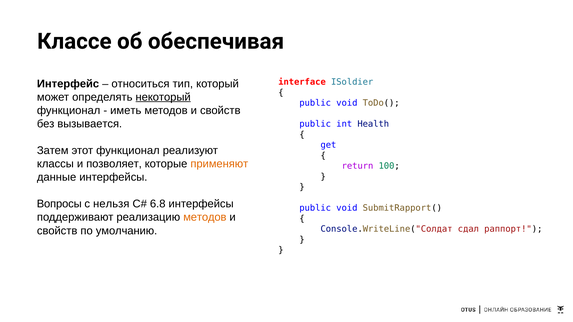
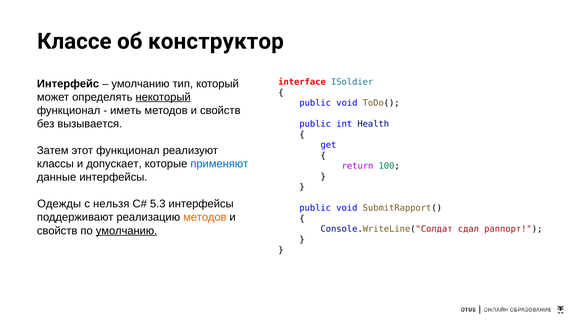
обеспечивая: обеспечивая -> конструктор (216, 41)
относиться: относиться -> умолчанию (140, 84)
позволяет: позволяет -> допускает (114, 164)
применяют colour: orange -> blue (219, 164)
Вопросы: Вопросы -> Одежды (59, 204)
6.8: 6.8 -> 5.3 (158, 204)
умолчанию underline: none -> present (127, 231)
